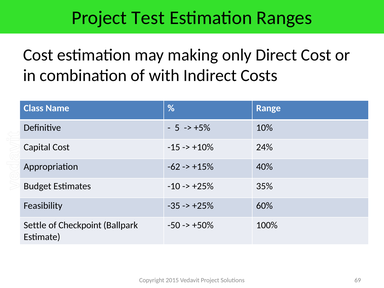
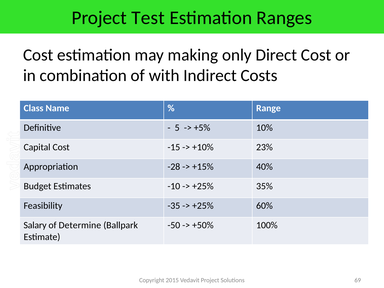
24%: 24% -> 23% (264, 147)
-62: -62 -> -28 (174, 167)
Settle: Settle -> Salary (35, 225)
Checkpoint: Checkpoint -> Determine (80, 225)
